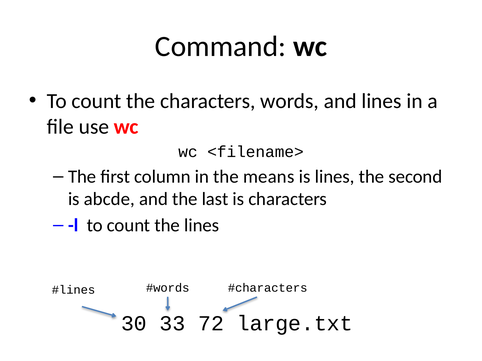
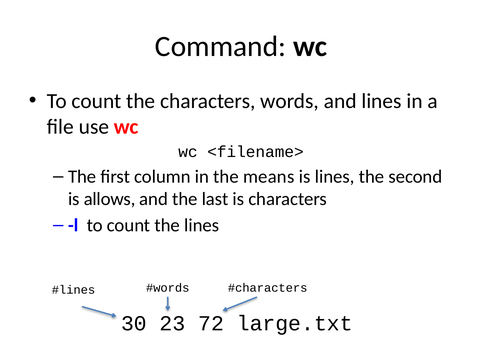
abcde: abcde -> allows (110, 199)
33: 33 -> 23 (172, 324)
